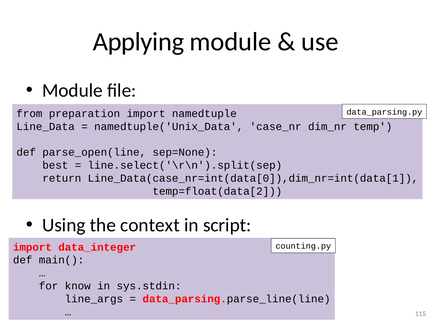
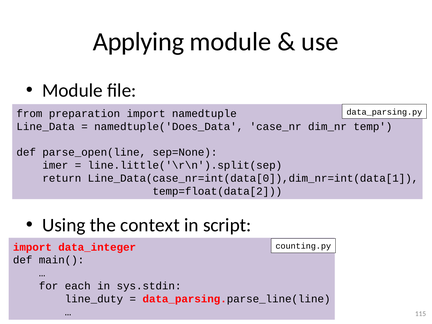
namedtuple('Unix_Data: namedtuple('Unix_Data -> namedtuple('Does_Data (169, 126)
best: best -> imer (55, 165)
line.select('\r\n').split(sep: line.select('\r\n').split(sep -> line.little('\r\n').split(sep (185, 165)
know: know -> each (78, 286)
line_args: line_args -> line_duty (94, 299)
